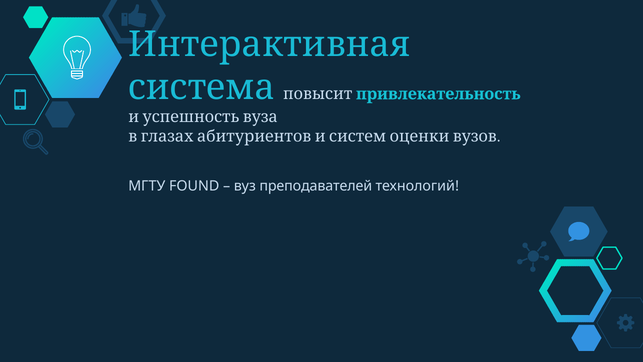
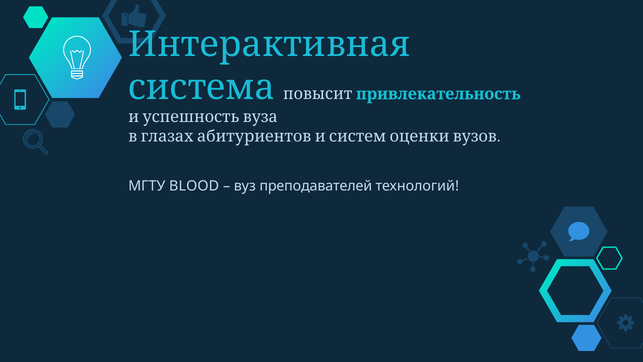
FOUND: FOUND -> BLOOD (194, 186)
